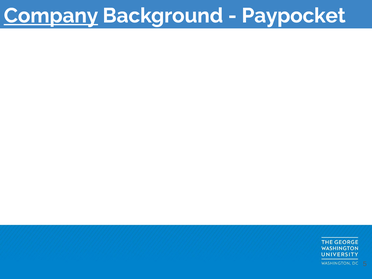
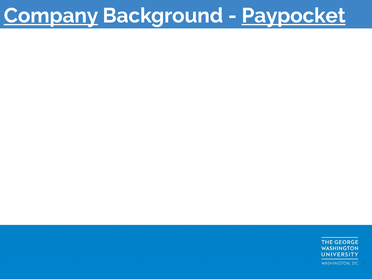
Paypocket underline: none -> present (294, 16)
